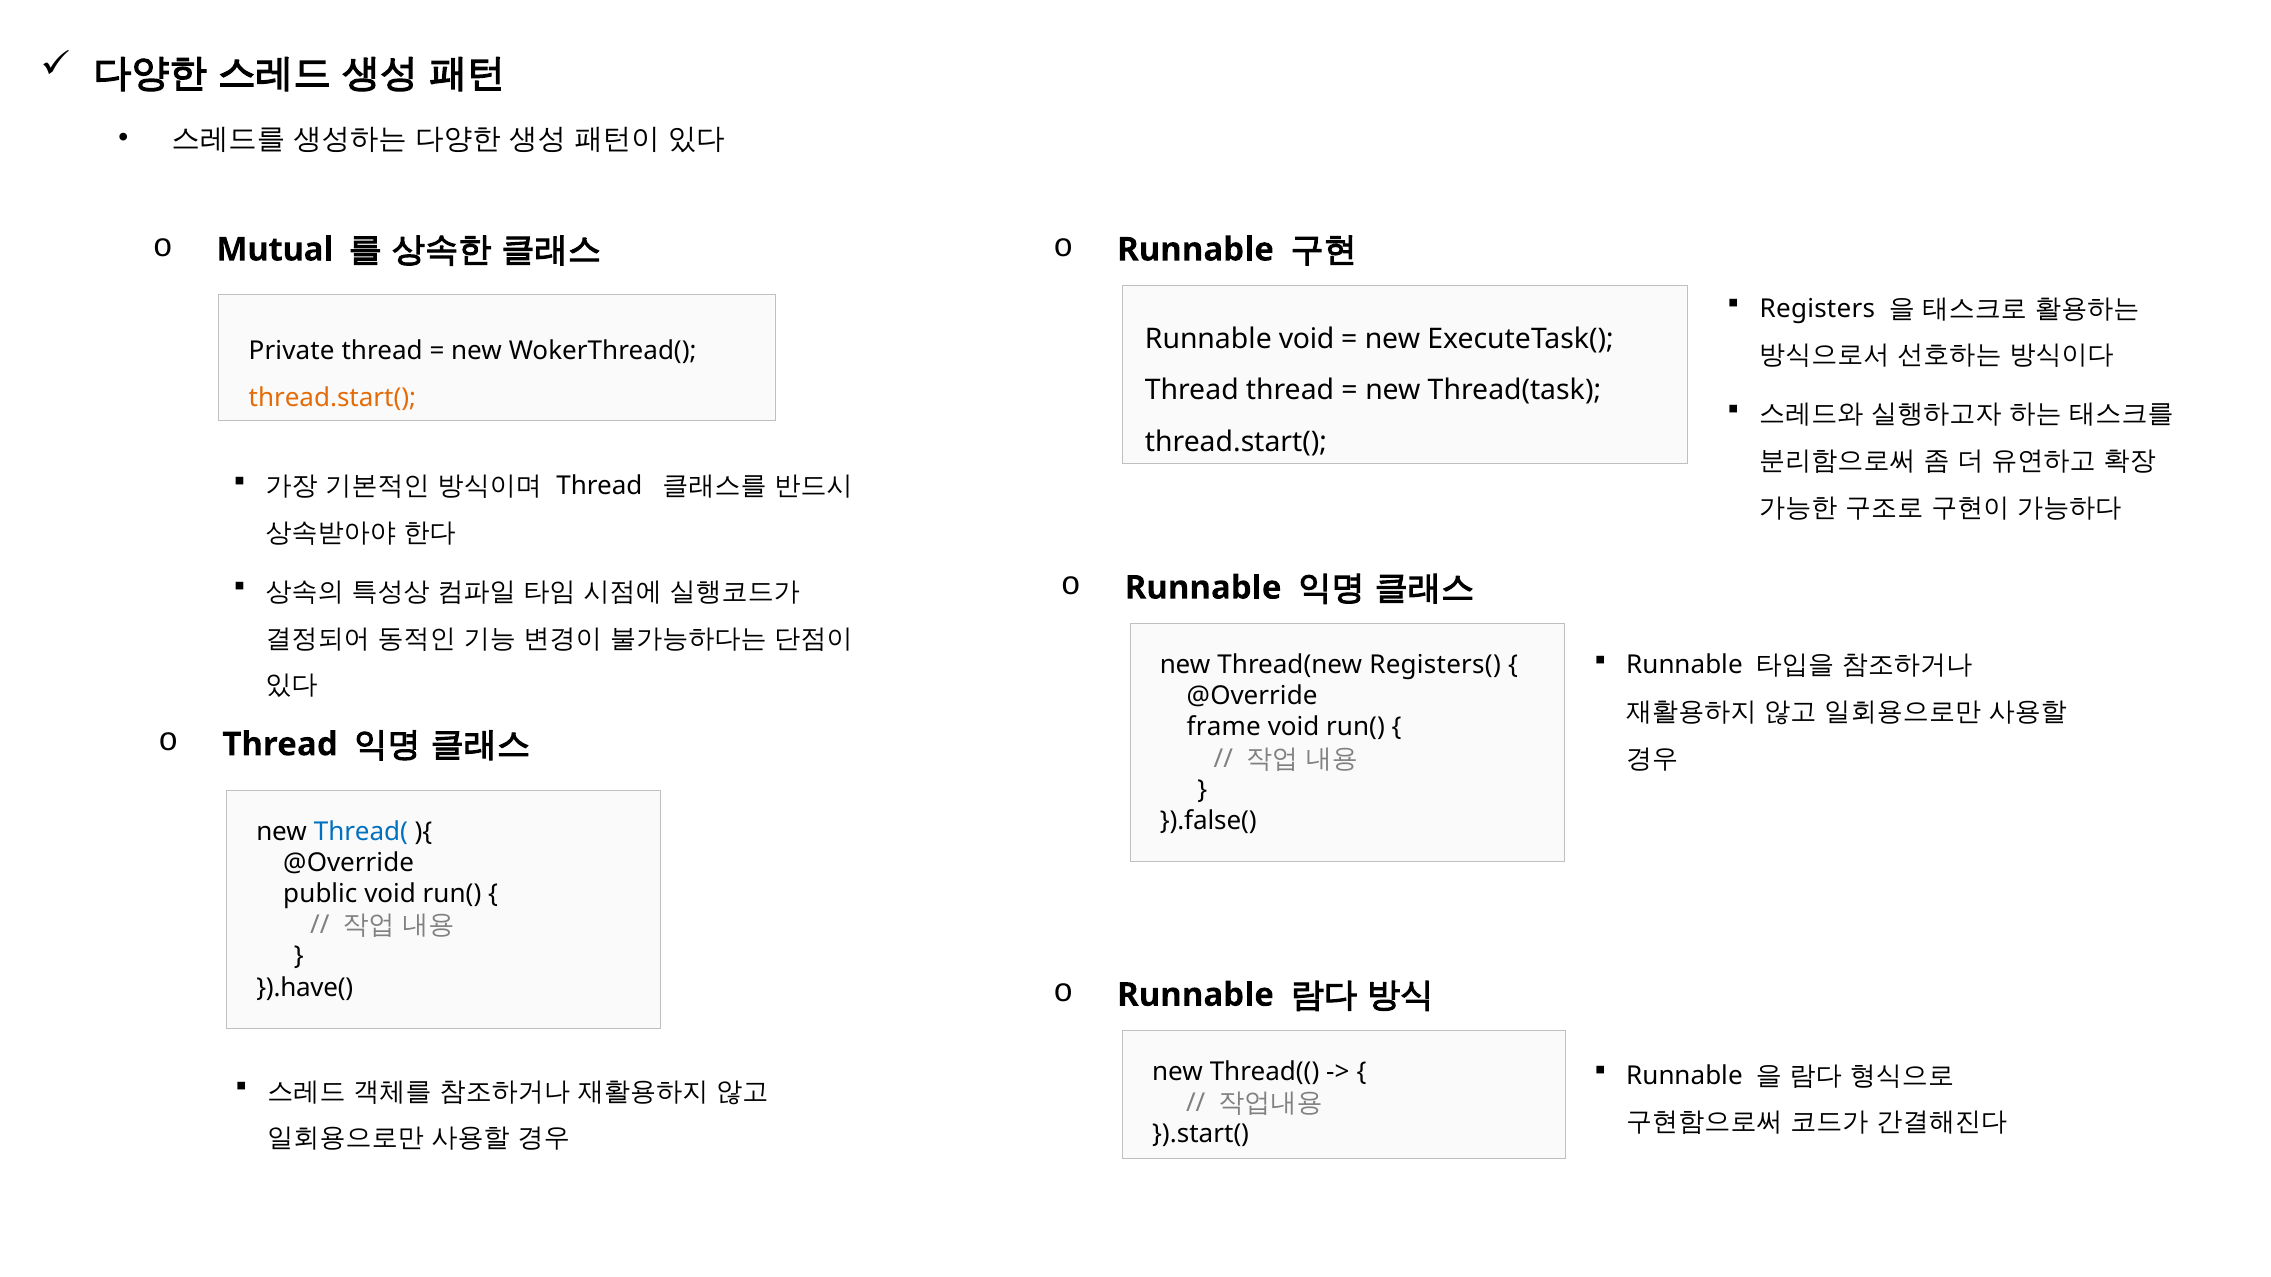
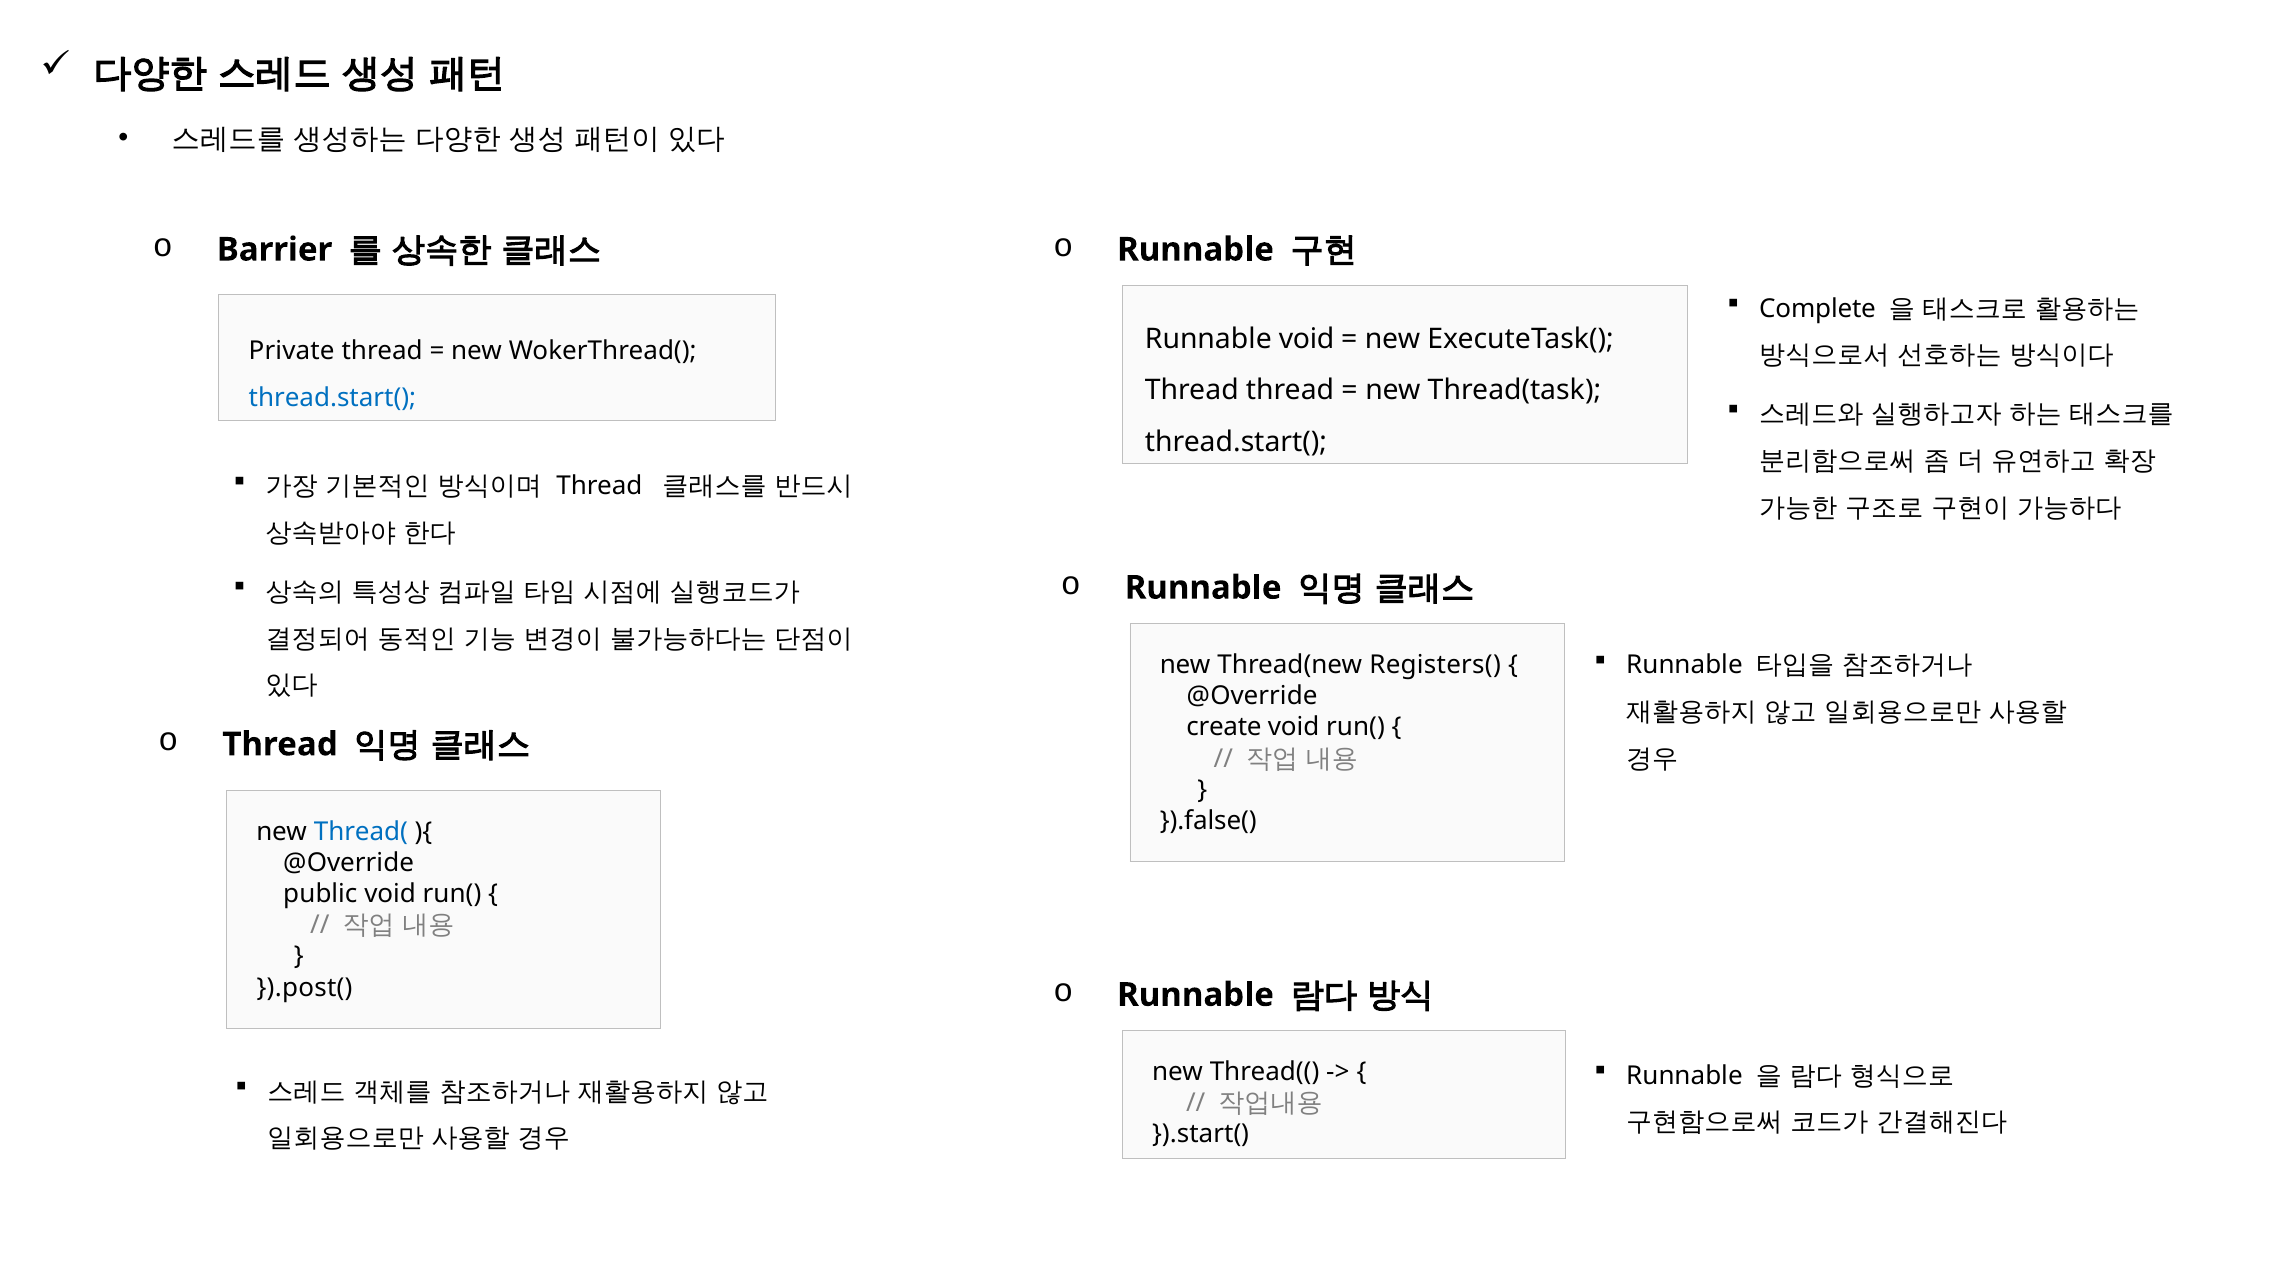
Mutual: Mutual -> Barrier (275, 250)
Registers: Registers -> Complete (1818, 309)
thread.start( colour: orange -> blue (332, 398)
frame: frame -> create (1224, 727)
}).have(: }).have( -> }).post( (305, 988)
